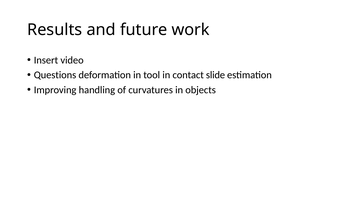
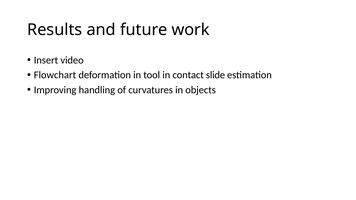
Questions: Questions -> Flowchart (55, 75)
